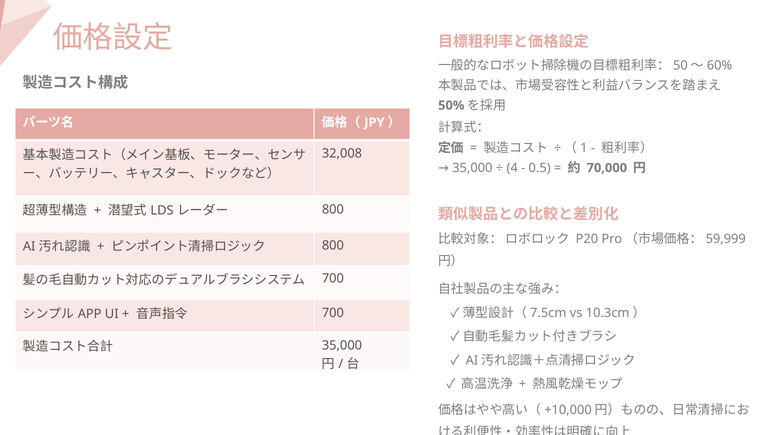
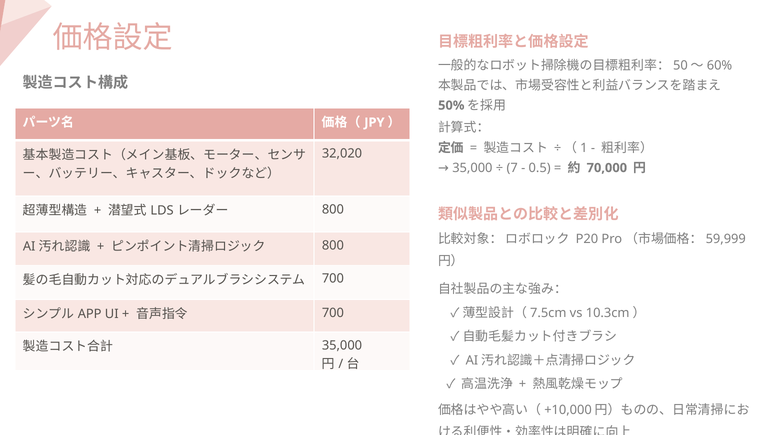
32,008: 32,008 -> 32,020 (342, 154)
4: 4 -> 7 (512, 168)
